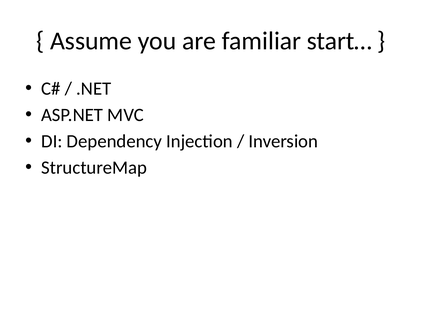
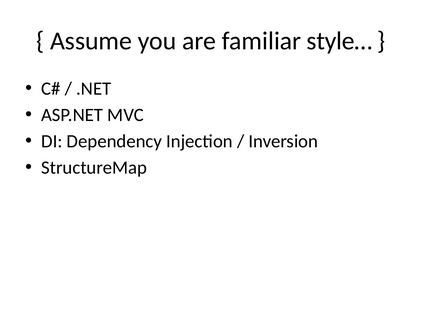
start…: start… -> style… (339, 41)
